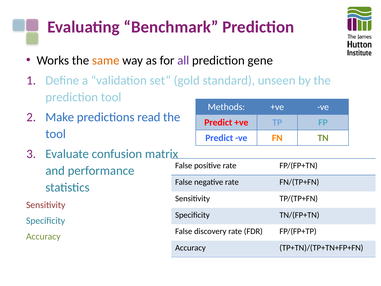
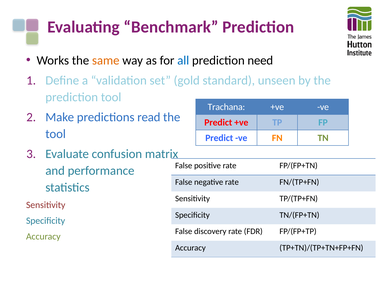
all colour: purple -> blue (183, 60)
gene: gene -> need (260, 60)
Methods: Methods -> Trachana (226, 107)
